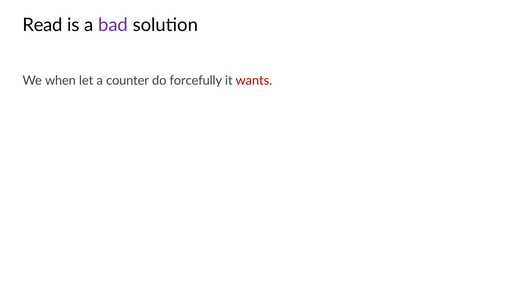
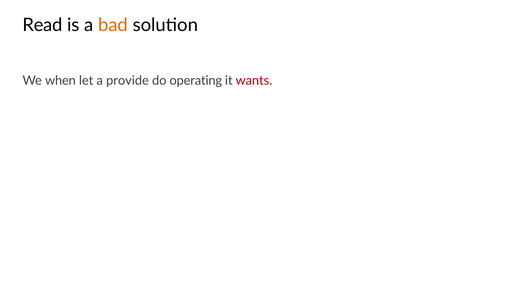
bad colour: purple -> orange (113, 25)
counter: counter -> provide (127, 81)
forcefully: forcefully -> operating (196, 81)
